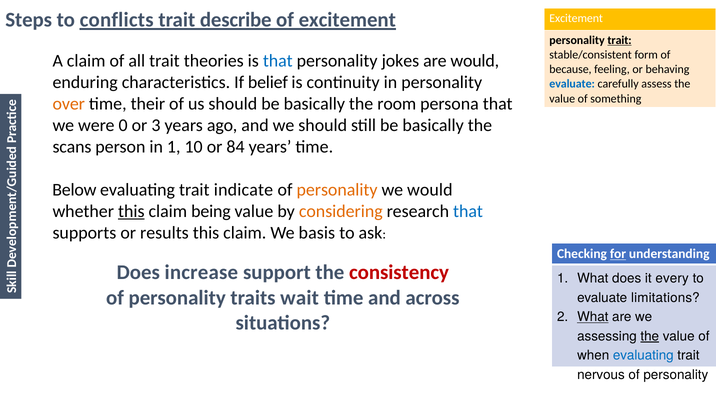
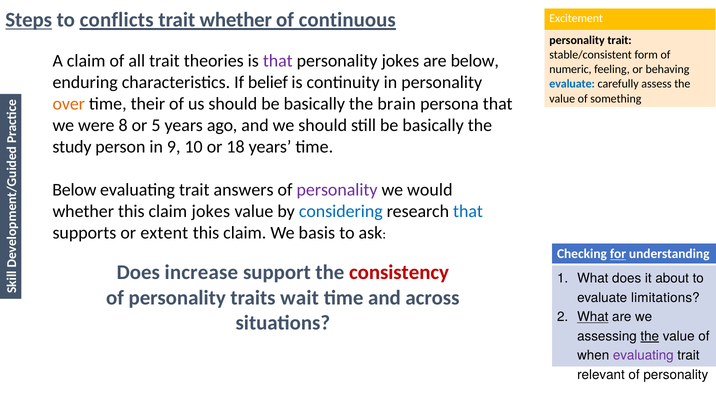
Steps underline: none -> present (29, 20)
trait describe: describe -> whether (236, 20)
of excitement: excitement -> continuous (347, 20)
trait underline: present -> none (620, 40)
that colour: blue -> purple (278, 61)
are would: would -> below (475, 61)
because: because -> numeric (570, 69)
room: room -> brain (397, 104)
0: 0 -> 8 (123, 125)
3: 3 -> 5 (156, 125)
scans: scans -> study (72, 147)
in 1: 1 -> 9 (174, 147)
84: 84 -> 18 (236, 147)
indicate: indicate -> answers (244, 190)
personality colour: orange -> purple (337, 190)
this underline: present -> none (131, 211)
claim being: being -> jokes (211, 211)
considering colour: orange -> blue (341, 211)
results: results -> extent (164, 233)
every: every -> about (672, 278)
evaluating colour: blue -> purple (643, 355)
nervous: nervous -> relevant (601, 374)
